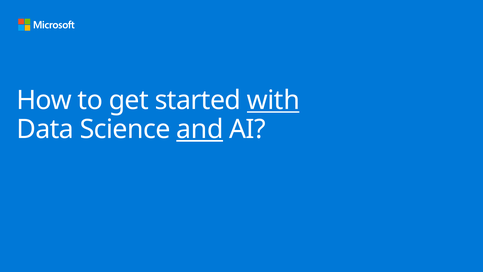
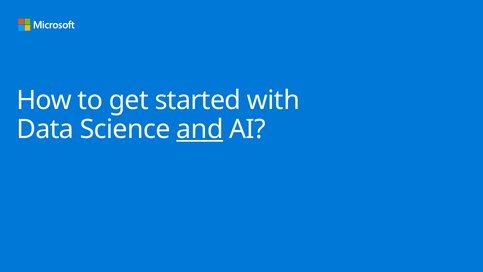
with underline: present -> none (273, 100)
